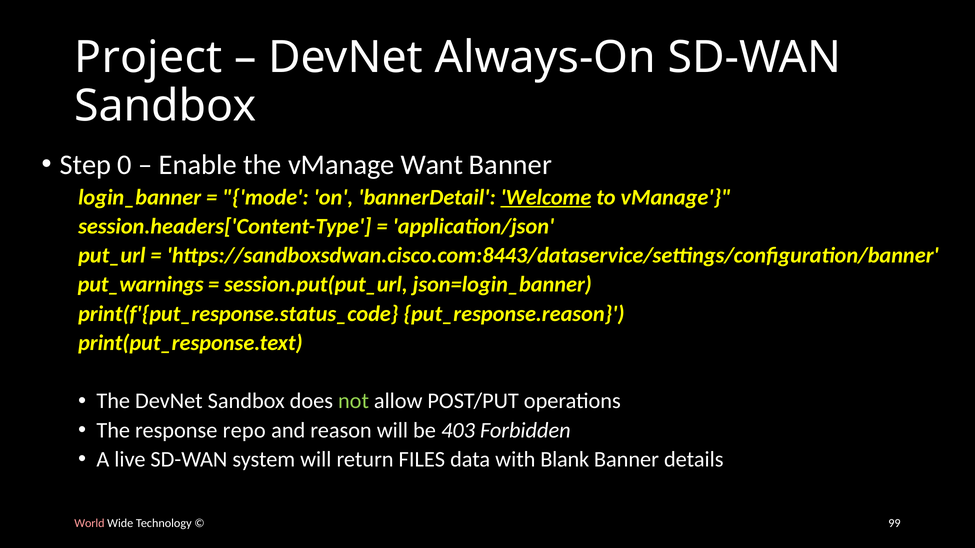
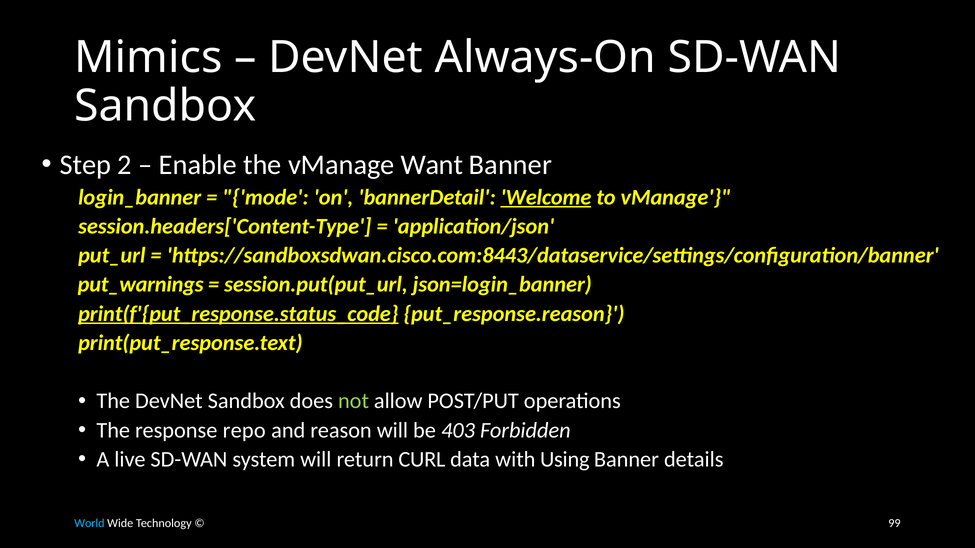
Project: Project -> Mimics (148, 58)
0: 0 -> 2 (125, 165)
print(f'{put_response.status_code underline: none -> present (238, 314)
FILES: FILES -> CURL (422, 460)
Blank: Blank -> Using (565, 460)
World colour: pink -> light blue (89, 524)
